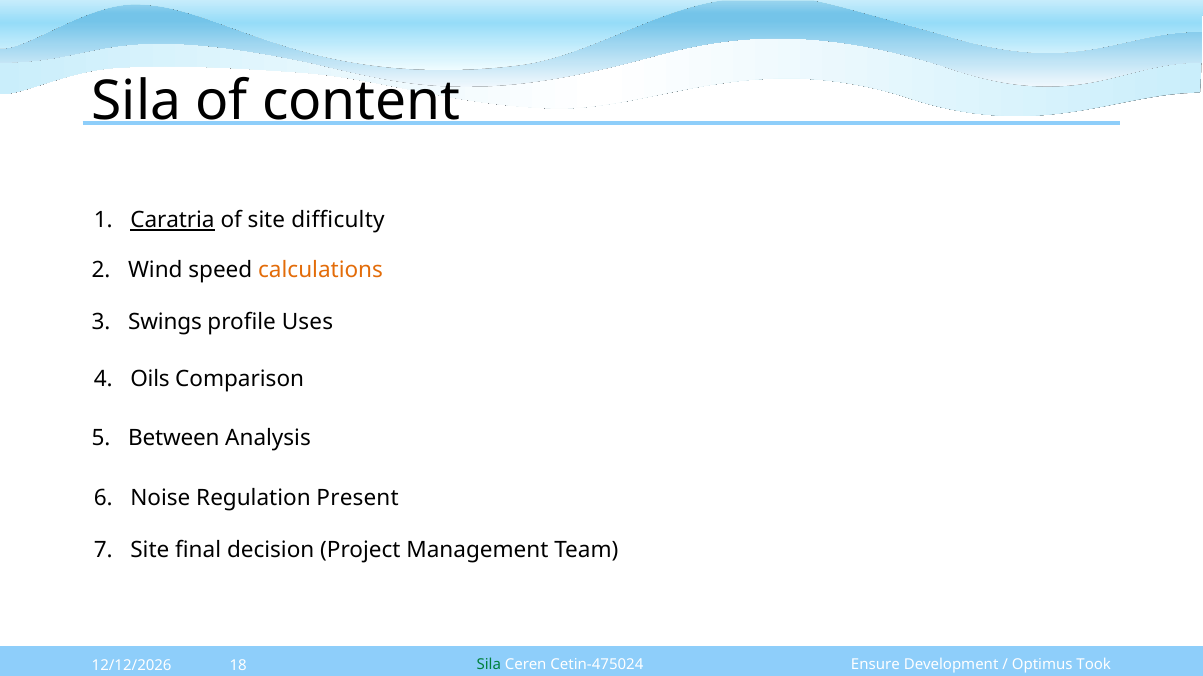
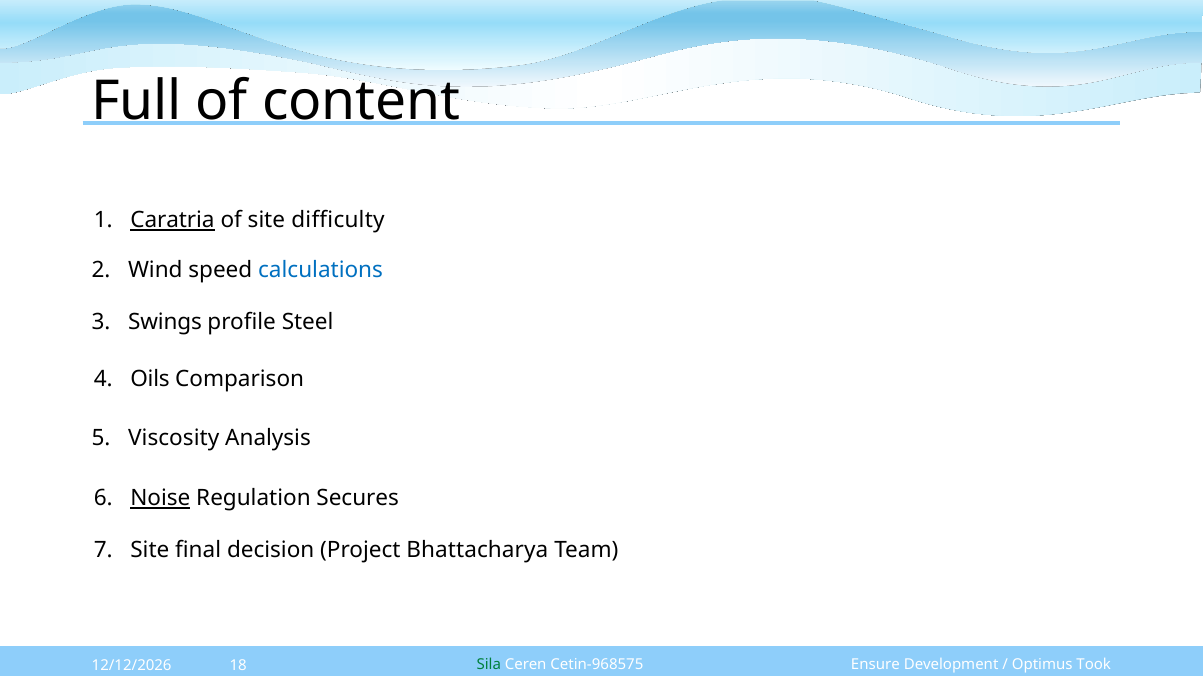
Sila: Sila -> Full (137, 101)
calculations colour: orange -> blue (321, 270)
Uses: Uses -> Steel (308, 322)
Between: Between -> Viscosity (174, 438)
Noise underline: none -> present (160, 499)
Present: Present -> Secures (358, 499)
Management: Management -> Bhattacharya (477, 550)
Cetin-475024: Cetin-475024 -> Cetin-968575 (597, 666)
